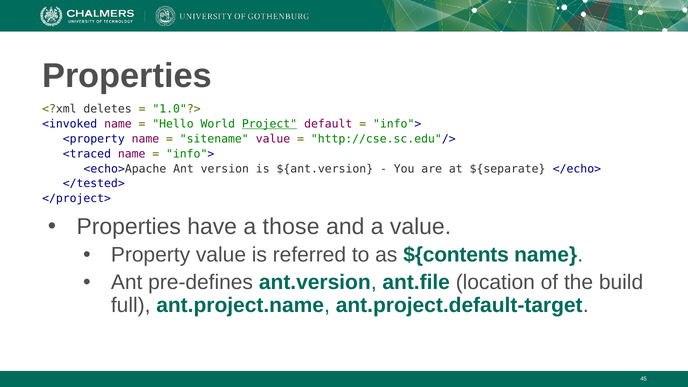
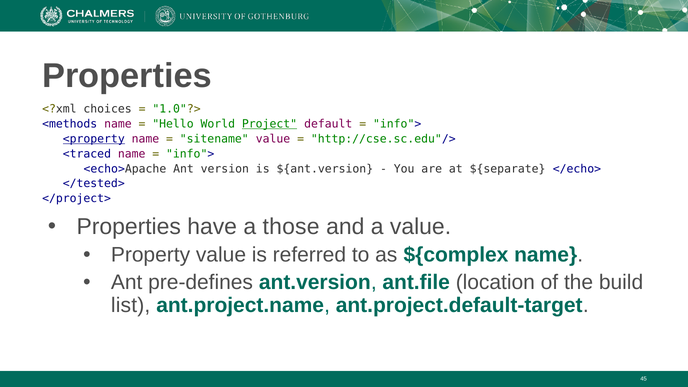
deletes: deletes -> choices (108, 109)
<invoked: <invoked -> <methods (70, 124)
<property underline: none -> present (94, 139)
${contents: ${contents -> ${complex (456, 255)
full: full -> list (131, 305)
